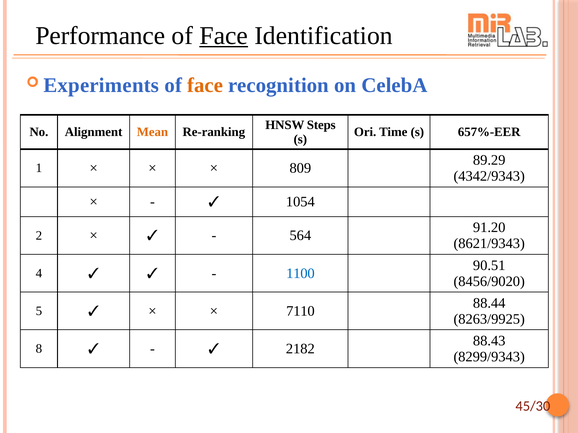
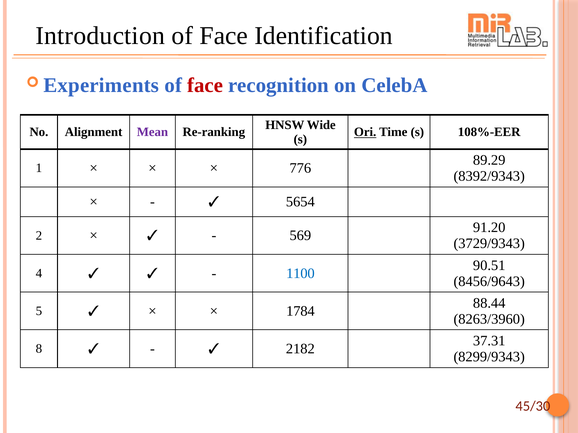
Performance: Performance -> Introduction (100, 36)
Face underline: present -> none (224, 36)
face colour: orange -> red (205, 85)
Steps: Steps -> Wide (321, 125)
Mean colour: orange -> purple (152, 132)
Ori underline: none -> present (365, 132)
657%-EER: 657%-EER -> 108%-EER (489, 132)
809: 809 -> 776 (300, 168)
4342/9343: 4342/9343 -> 8392/9343 (489, 176)
1054: 1054 -> 5654 (300, 202)
564: 564 -> 569 (300, 236)
8621/9343: 8621/9343 -> 3729/9343 (489, 244)
8456/9020: 8456/9020 -> 8456/9643 (489, 282)
7110: 7110 -> 1784 (300, 311)
8263/9925: 8263/9925 -> 8263/3960 (489, 319)
88.43: 88.43 -> 37.31 (489, 341)
